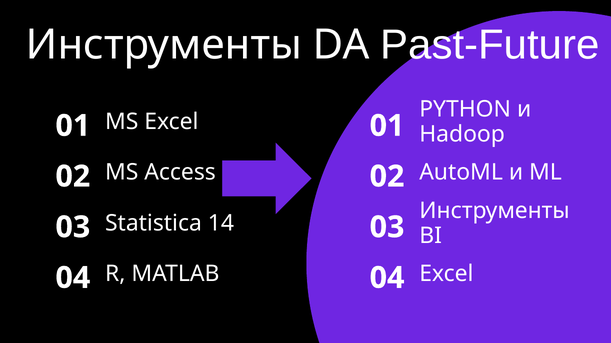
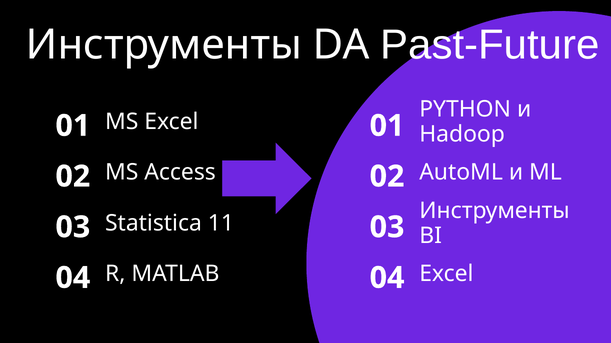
14: 14 -> 11 (221, 224)
